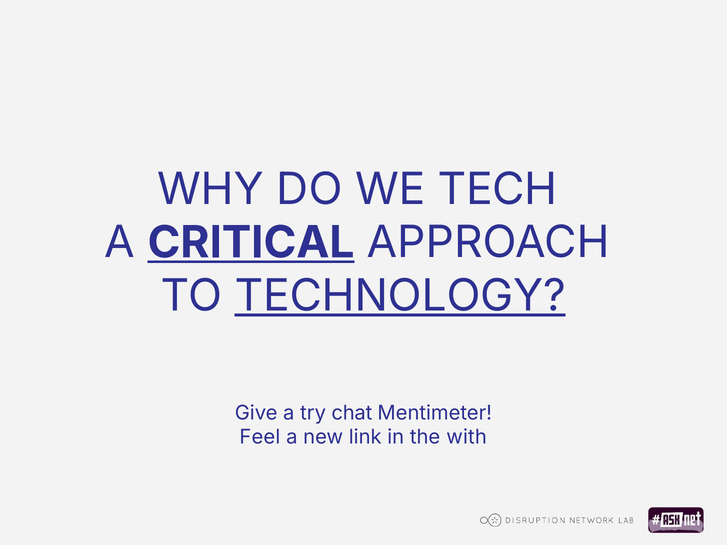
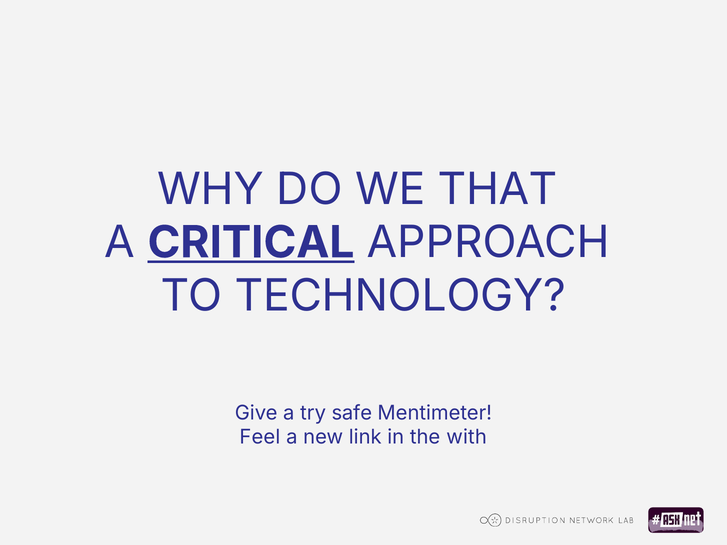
TECH: TECH -> THAT (498, 190)
TECHNOLOGY underline: present -> none (400, 296)
chat: chat -> safe (352, 413)
